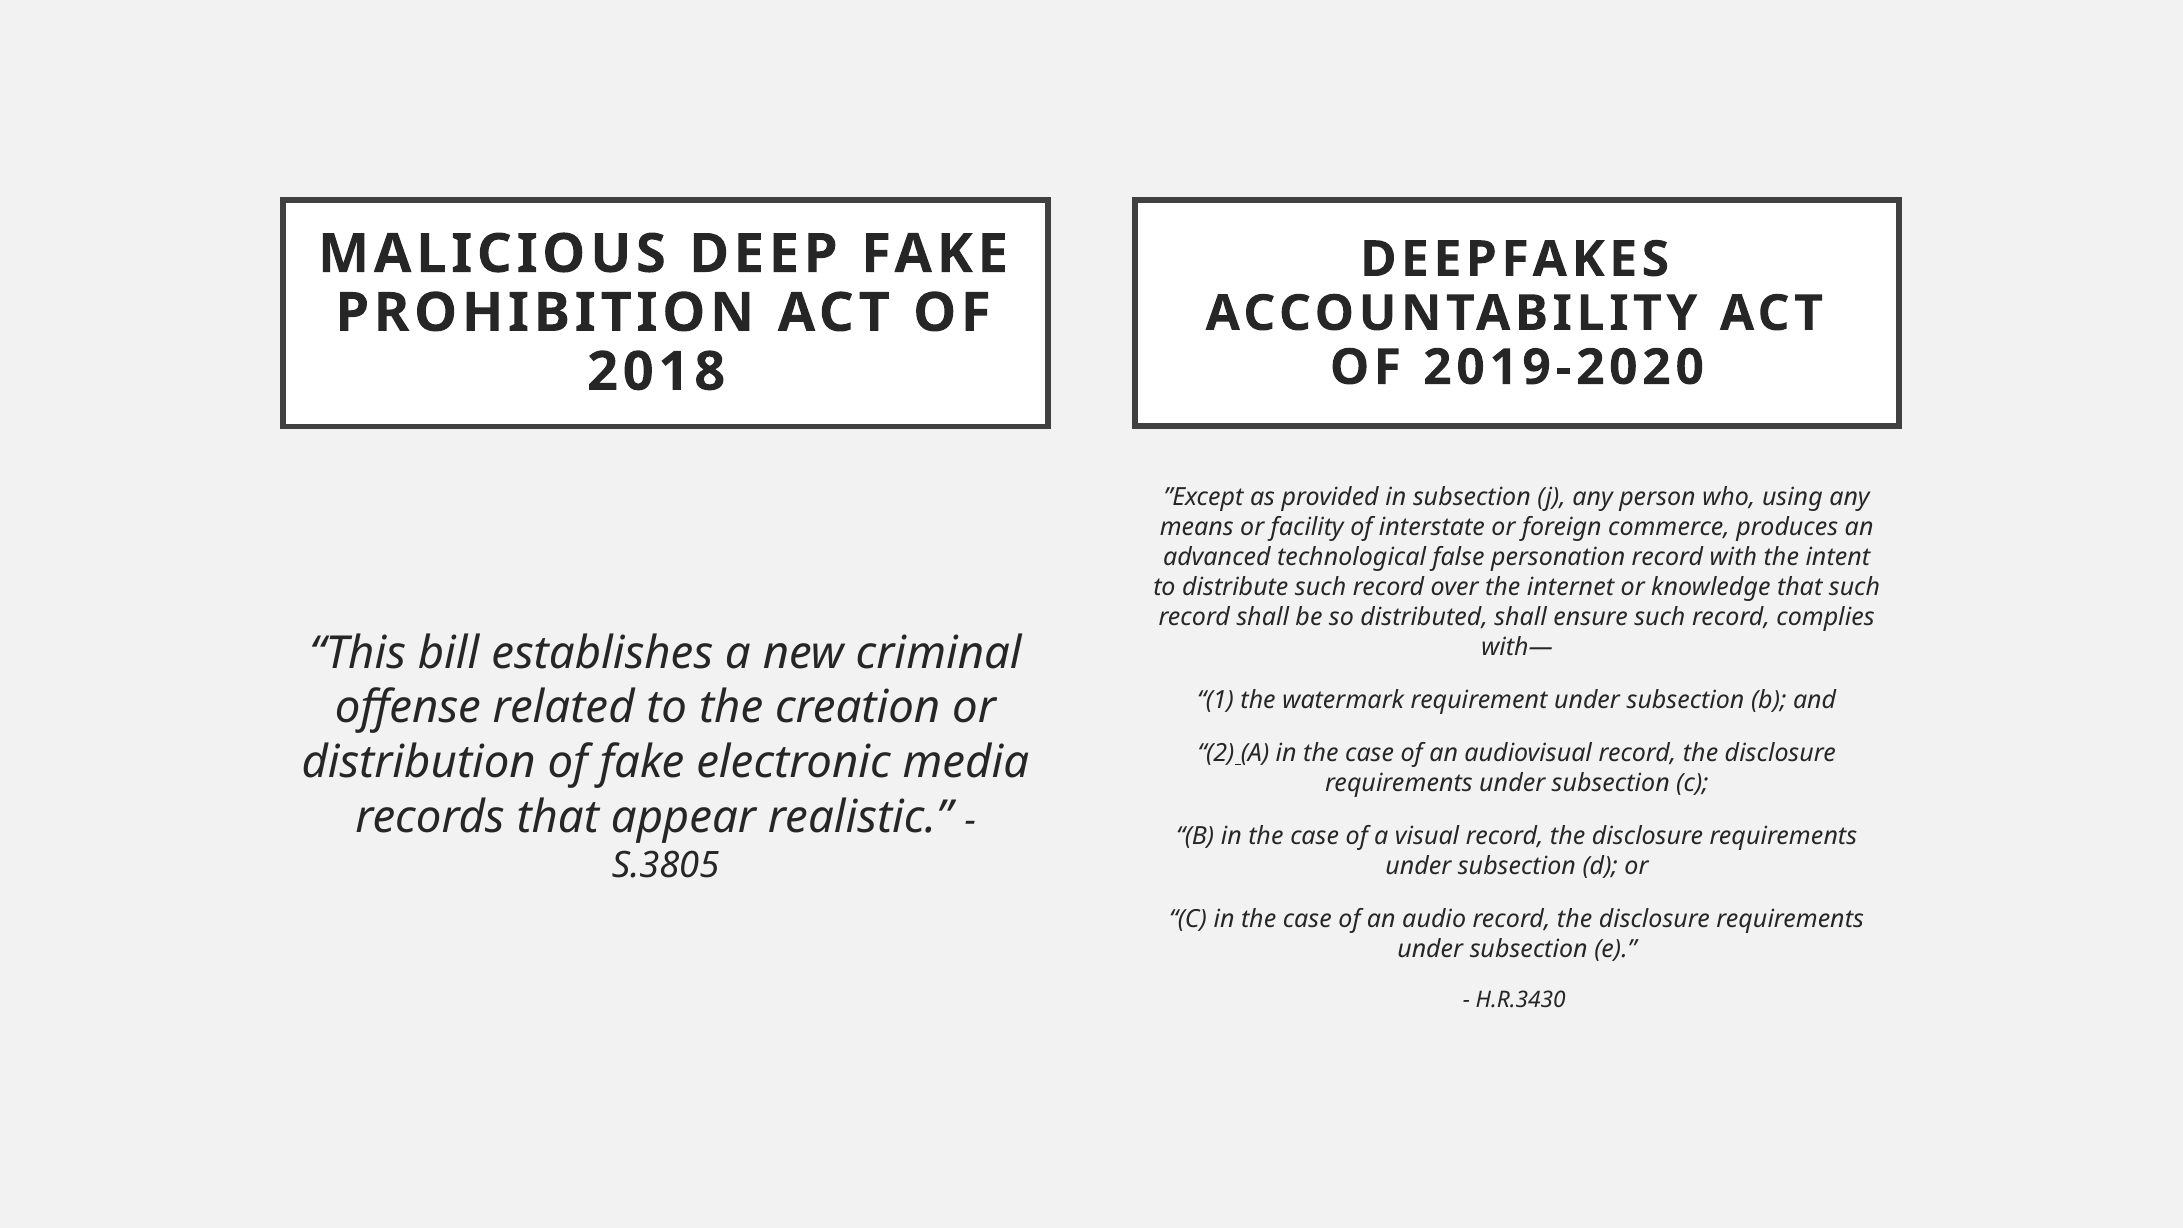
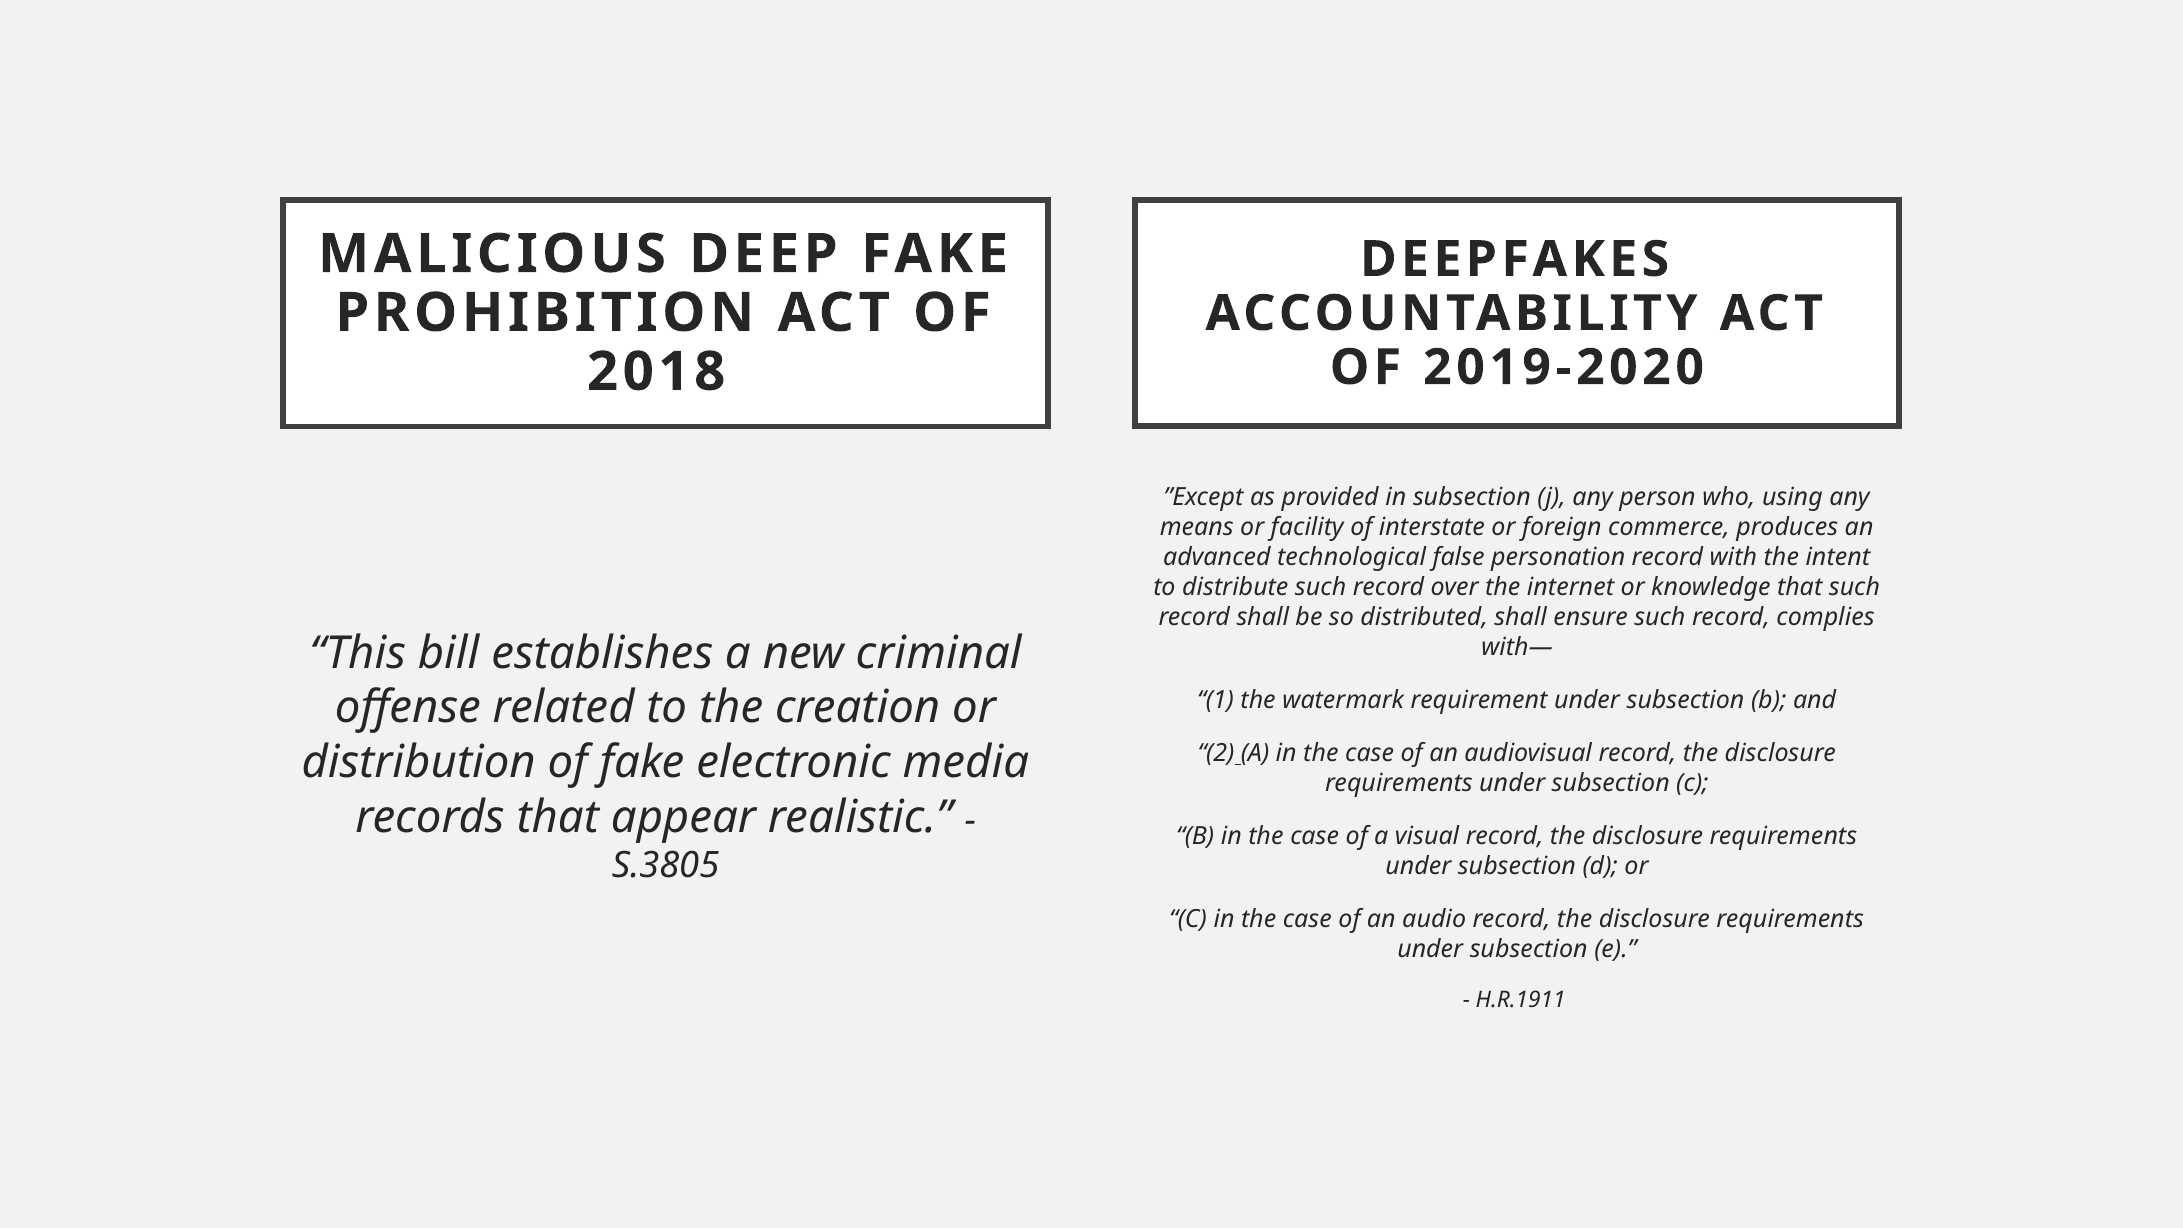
H.R.3430: H.R.3430 -> H.R.1911 (1521, 1000)
